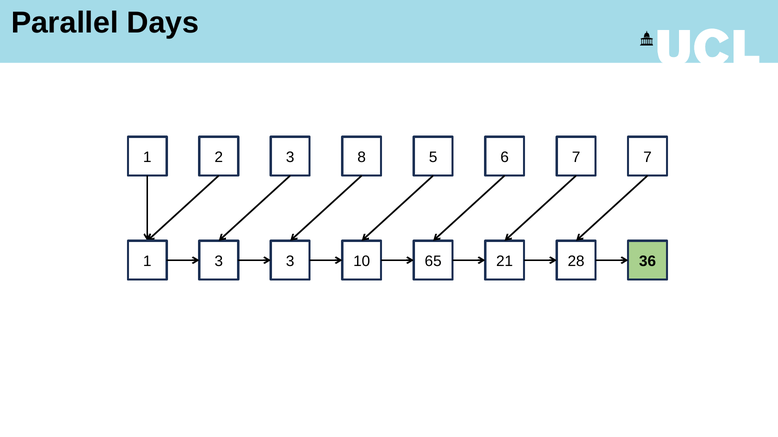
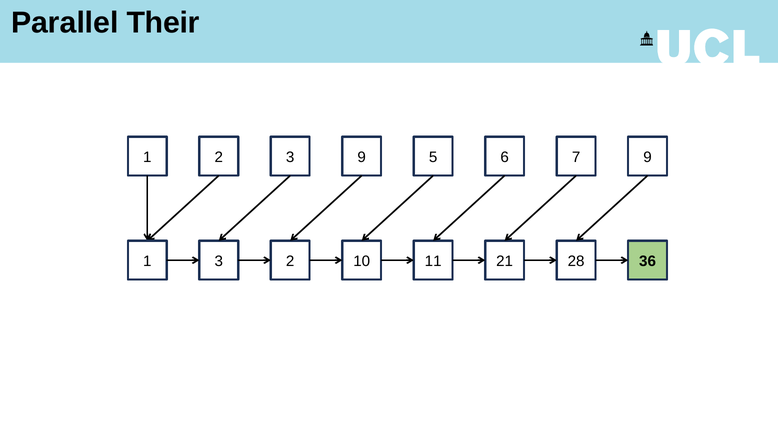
Days: Days -> Their (163, 23)
3 8: 8 -> 9 (362, 157)
7 7: 7 -> 9 (648, 157)
3: 3 -> 2 (290, 262)
65: 65 -> 11 (433, 262)
